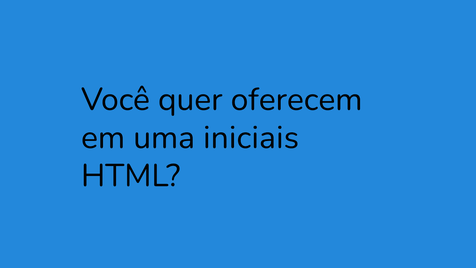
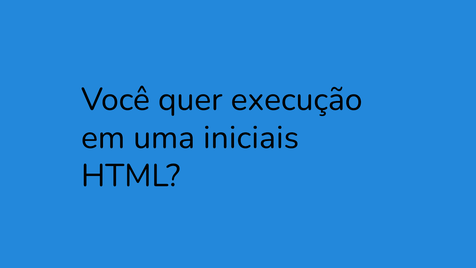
oferecem: oferecem -> execução (297, 99)
